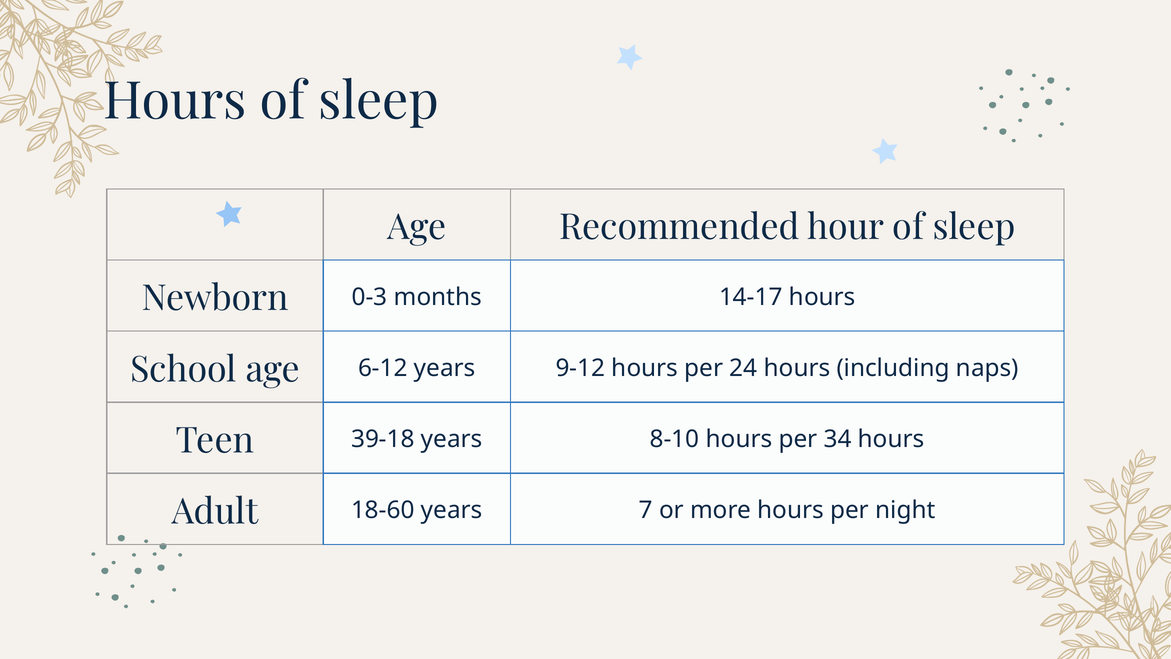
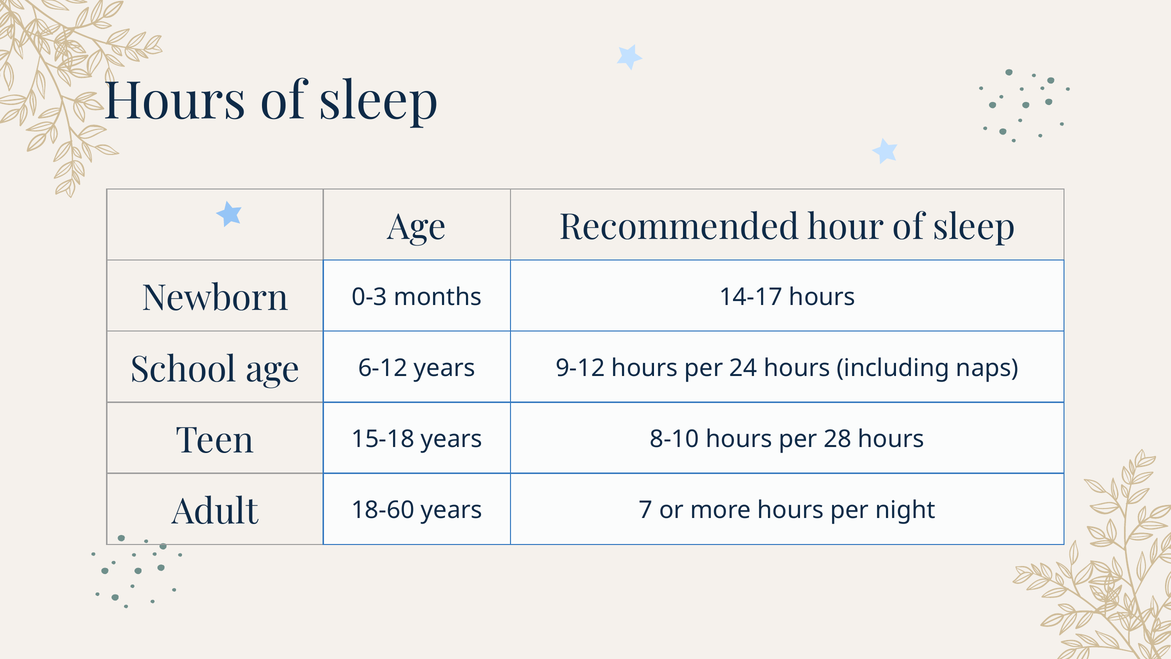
39-18: 39-18 -> 15-18 (383, 439)
34: 34 -> 28 (838, 439)
